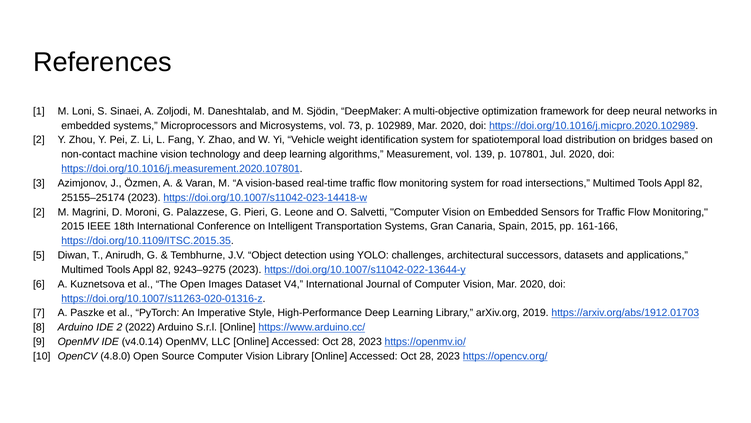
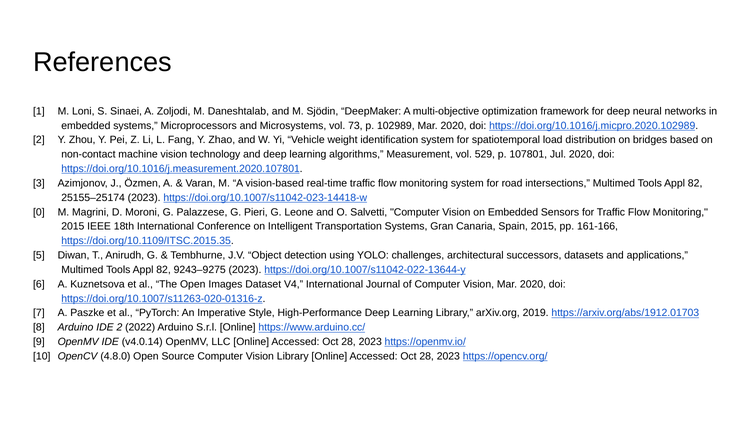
139: 139 -> 529 (485, 154)
2: 2 -> 0 (39, 212)
